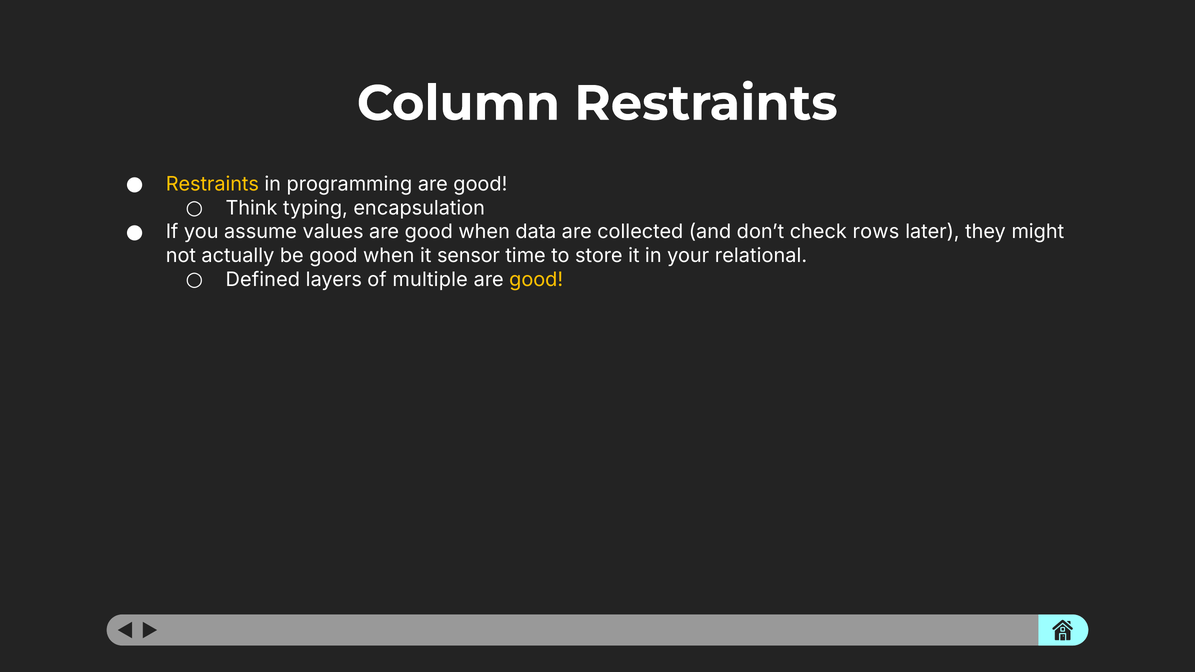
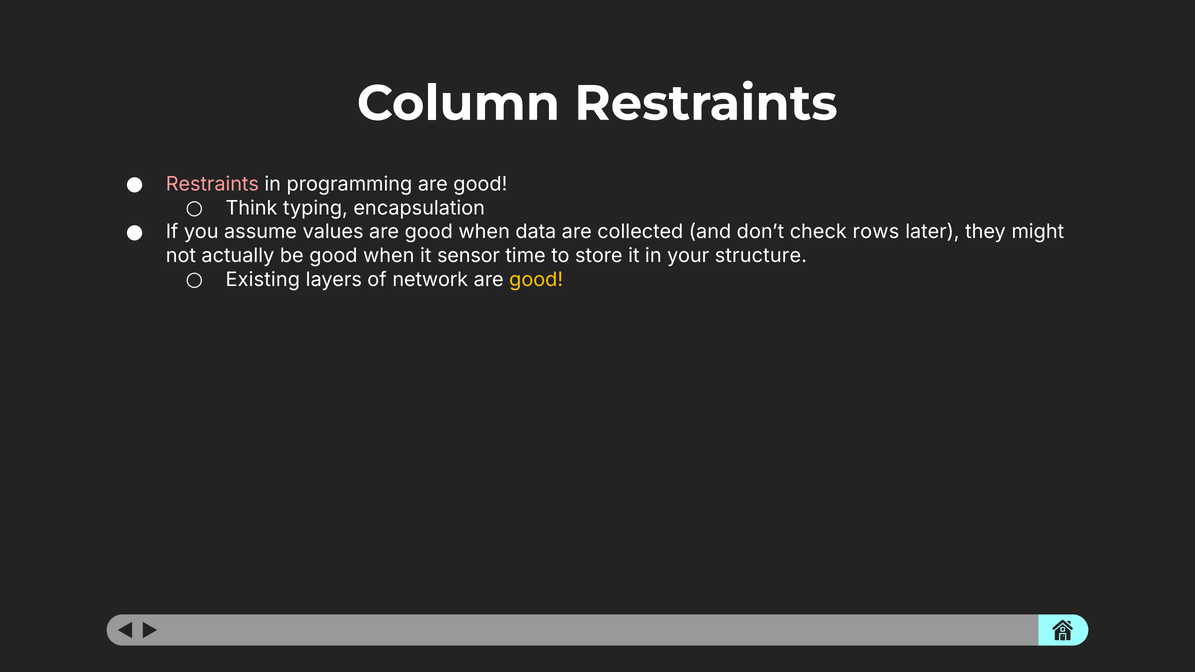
Restraints colour: yellow -> pink (212, 184)
relational: relational -> structure (761, 256)
Defined: Defined -> Existing (263, 280)
multiple: multiple -> network (430, 280)
